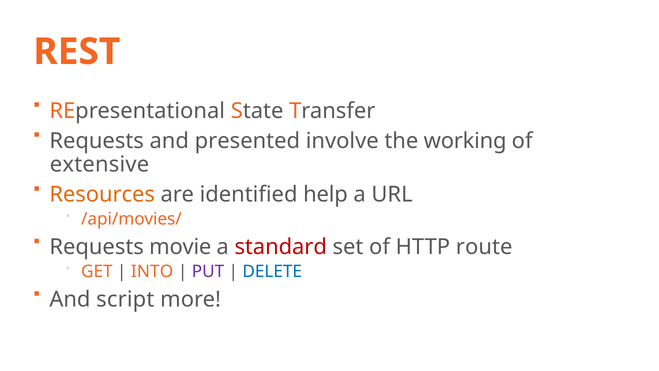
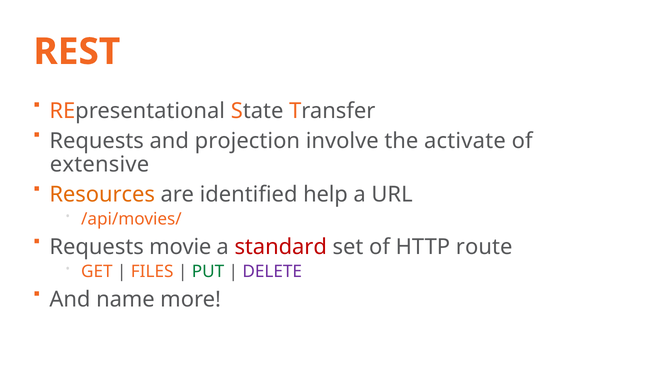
presented: presented -> projection (247, 141)
working: working -> activate (465, 141)
INTO: INTO -> FILES (152, 271)
PUT colour: purple -> green (208, 271)
DELETE colour: blue -> purple (272, 271)
script: script -> name (125, 299)
